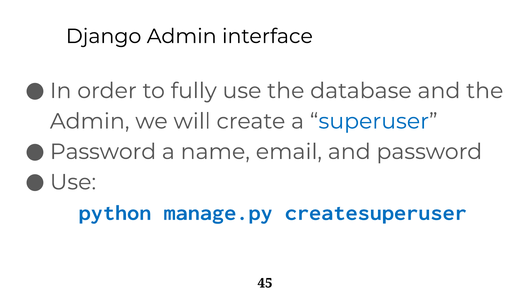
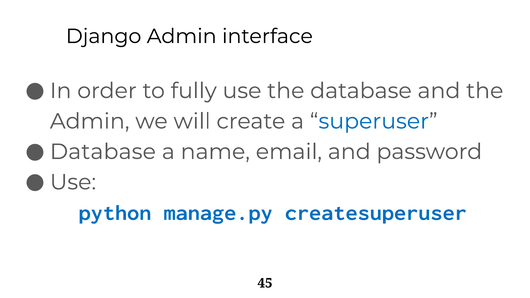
Password: Password -> Database (103, 152)
